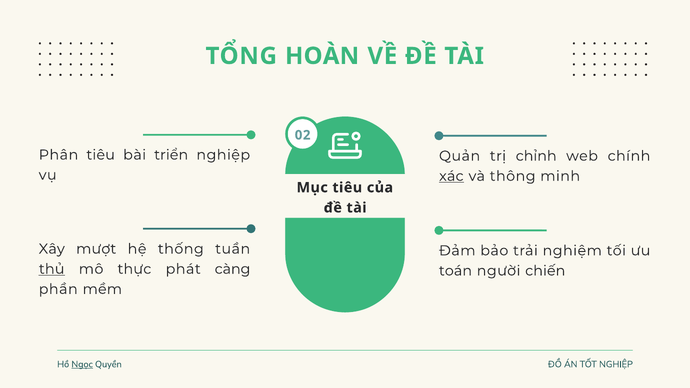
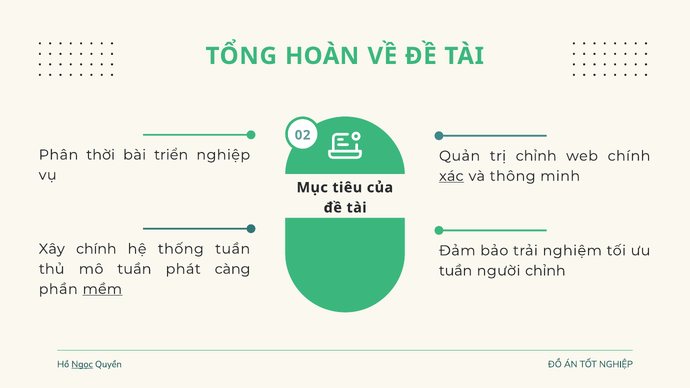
tiêu: tiêu -> thời (101, 155)
Xây mượt: mượt -> chính (96, 249)
thủ underline: present -> none (52, 269)
mô thực: thực -> tuần (134, 269)
toán: toán -> tuần (456, 271)
người chiến: chiến -> chỉnh (545, 271)
mềm underline: none -> present (102, 289)
